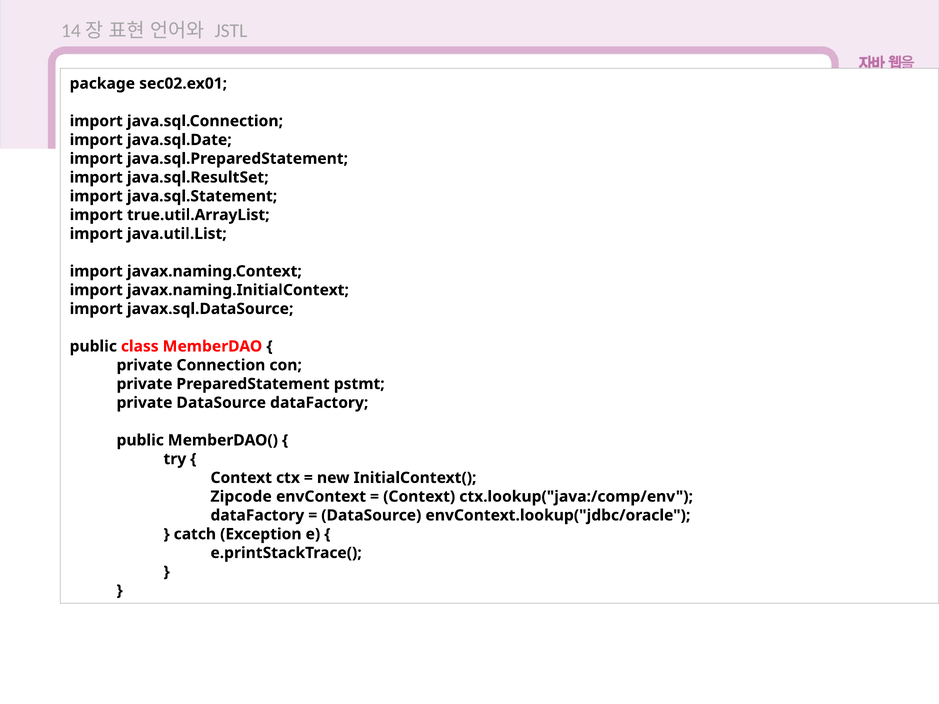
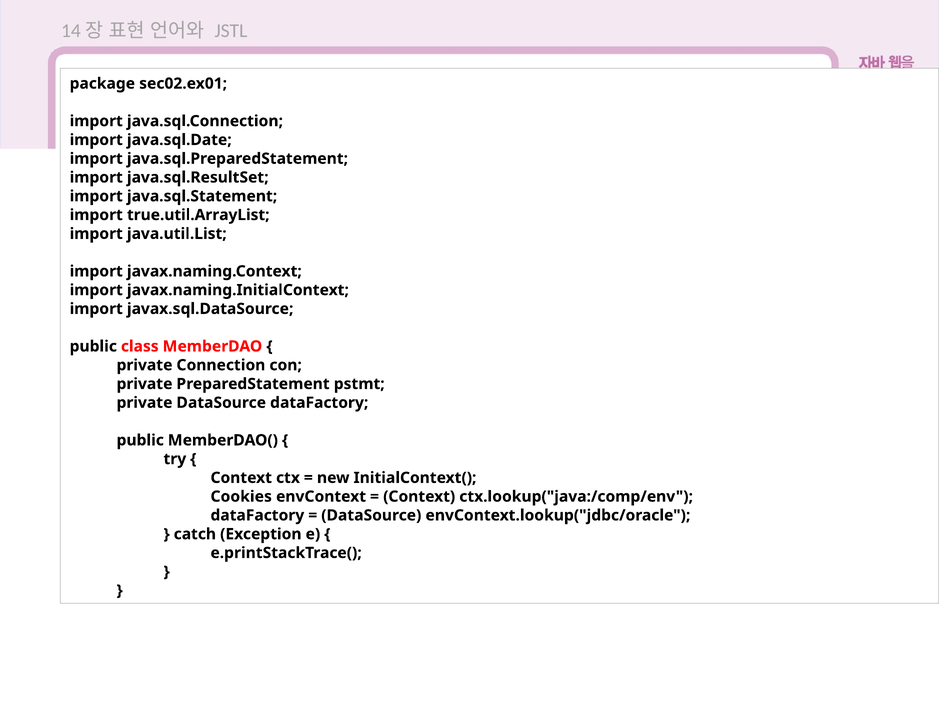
Zipcode: Zipcode -> Cookies (241, 497)
